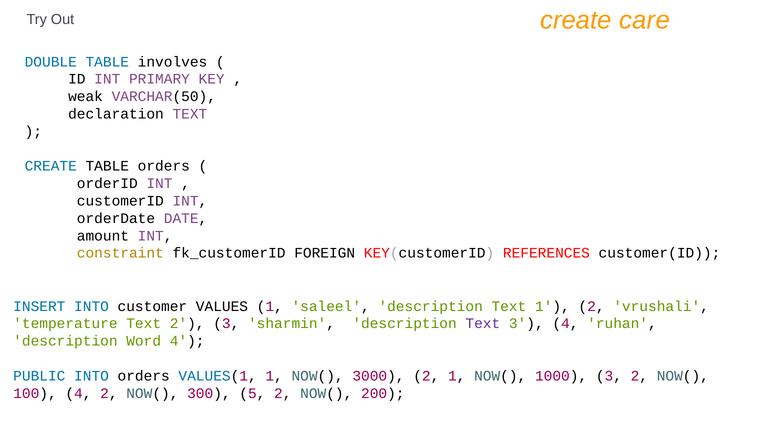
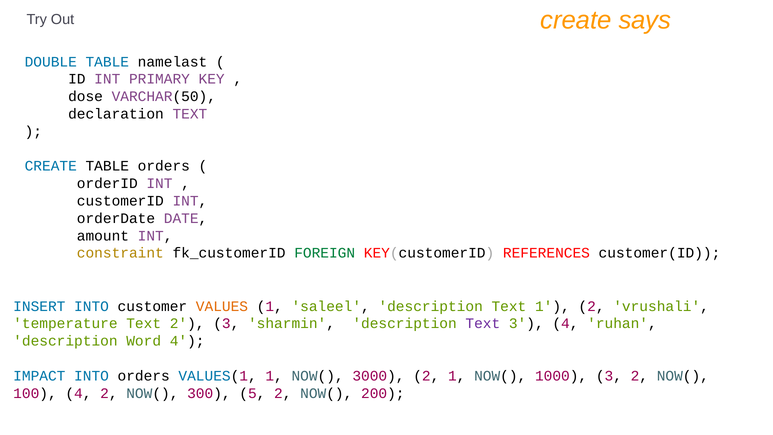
care: care -> says (645, 20)
involves: involves -> namelast (173, 62)
weak: weak -> dose (86, 97)
FOREIGN colour: black -> green (325, 253)
VALUES colour: black -> orange (222, 306)
PUBLIC: PUBLIC -> IMPACT (39, 376)
